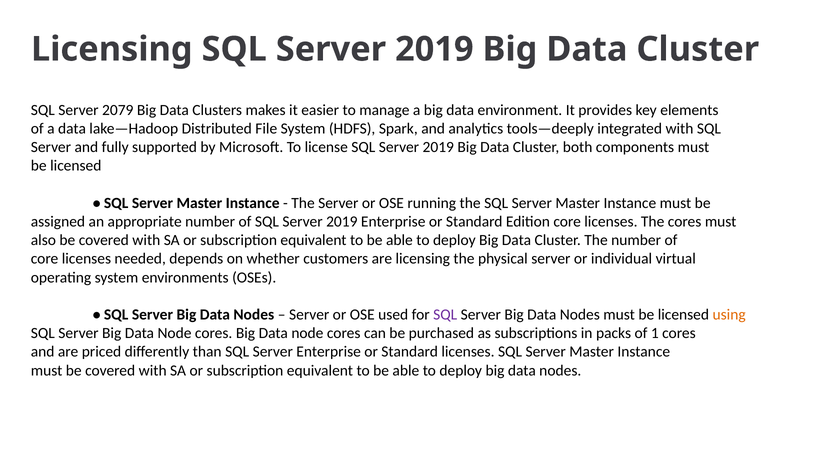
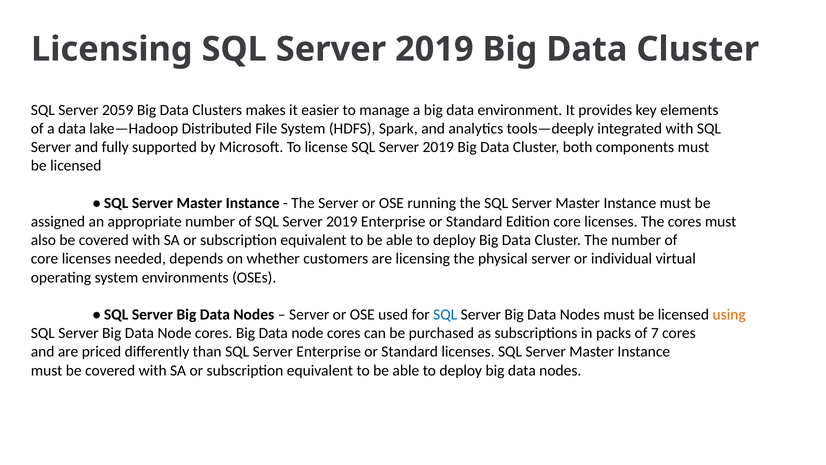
2079: 2079 -> 2059 (118, 110)
SQL colour: purple -> blue (445, 314)
1: 1 -> 7 (655, 333)
